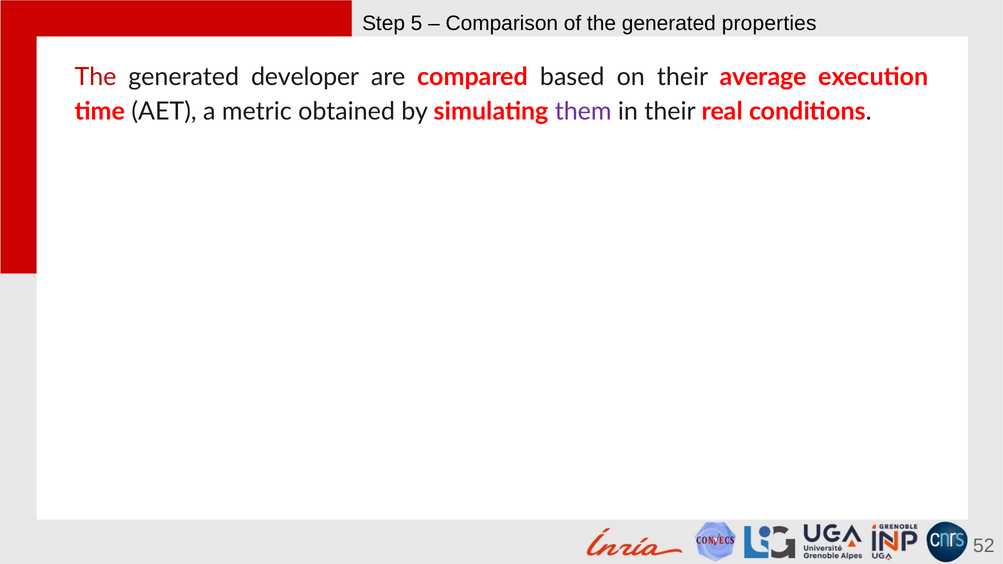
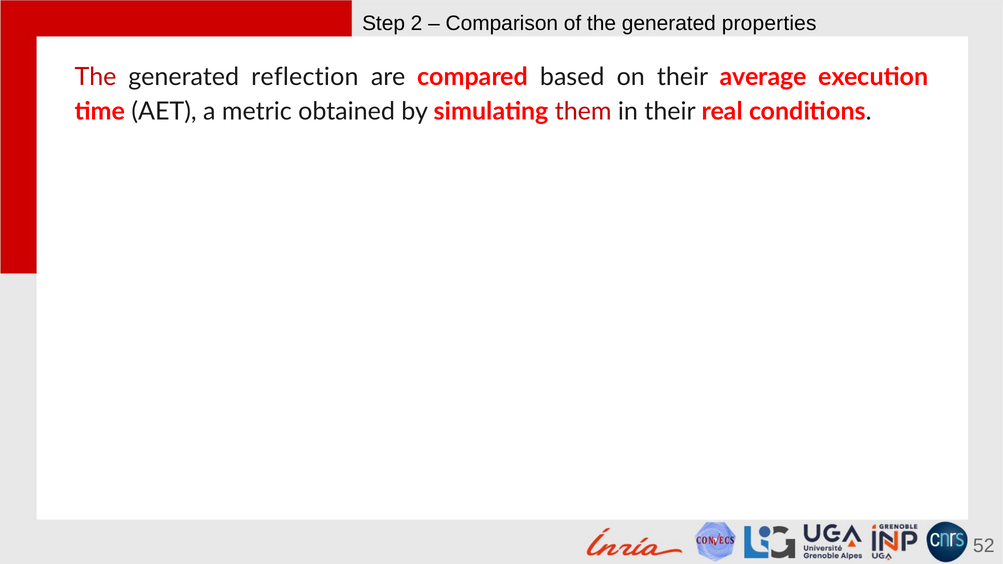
5: 5 -> 2 (417, 23)
developer: developer -> reflection (305, 77)
them colour: purple -> red (583, 112)
